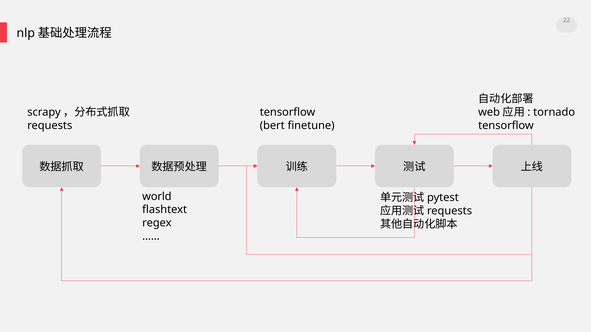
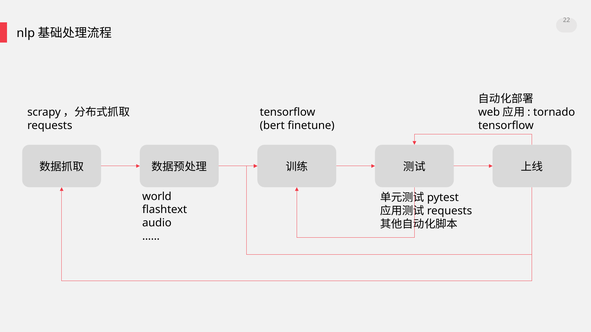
regex: regex -> audio (157, 223)
